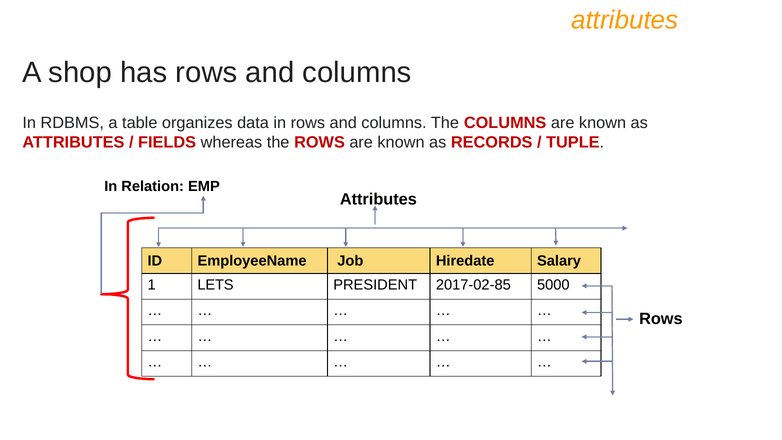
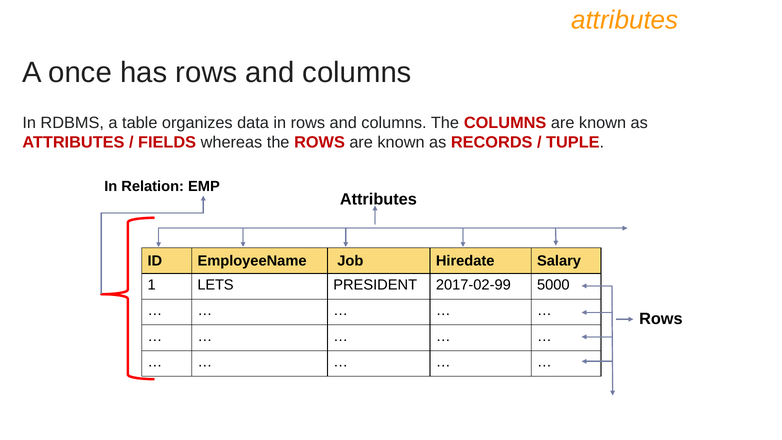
shop: shop -> once (80, 72)
2017-02-85: 2017-02-85 -> 2017-02-99 (473, 285)
